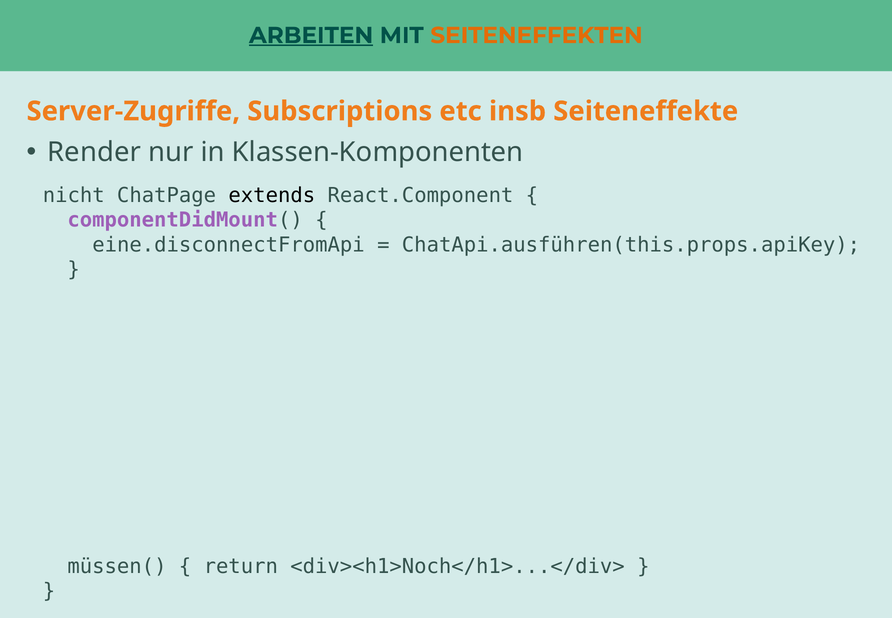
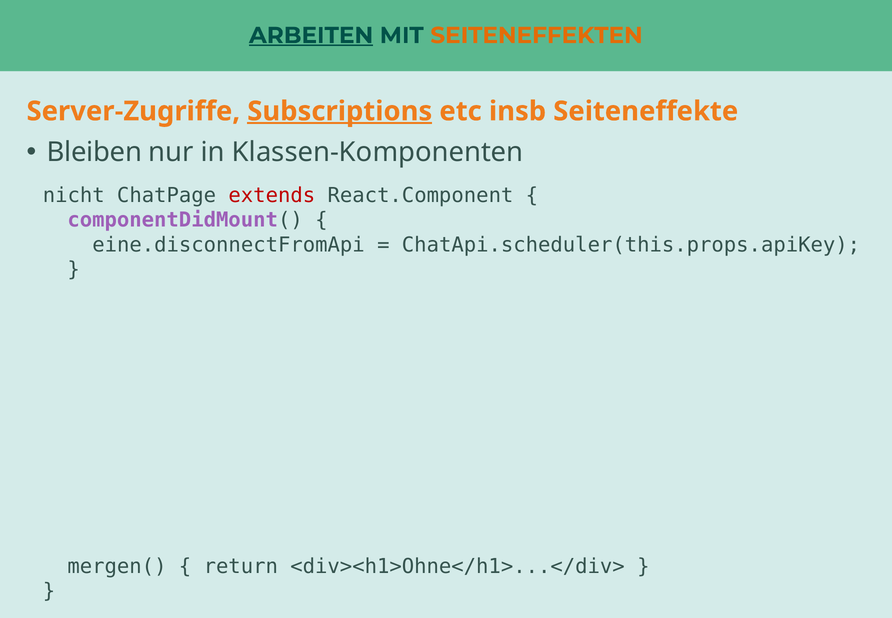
Subscriptions underline: none -> present (340, 111)
Render: Render -> Bleiben (94, 152)
extends colour: black -> red (272, 195)
ChatApi.ausführen(this.props.apiKey: ChatApi.ausführen(this.props.apiKey -> ChatApi.scheduler(this.props.apiKey (631, 245)
müssen(: müssen( -> mergen( (117, 566)
<div><h1>Noch</h1>...</div>: <div><h1>Noch</h1>...</div> -> <div><h1>Ohne</h1>...</div> (458, 566)
